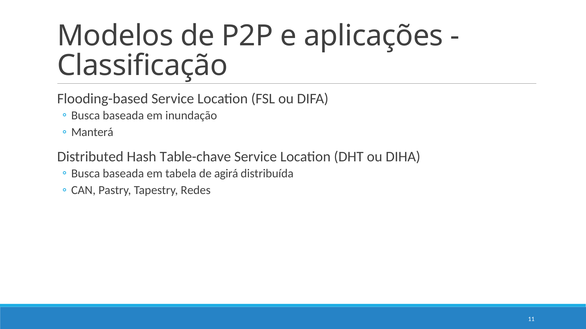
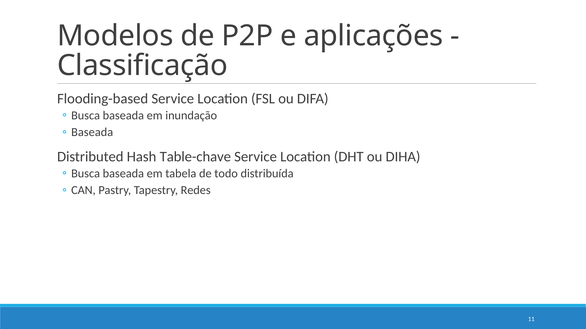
Manterá: Manterá -> Baseada (92, 133)
agirá: agirá -> todo (226, 174)
